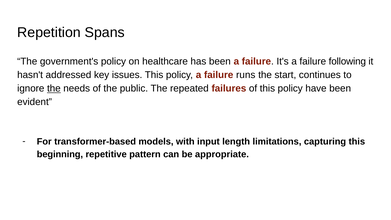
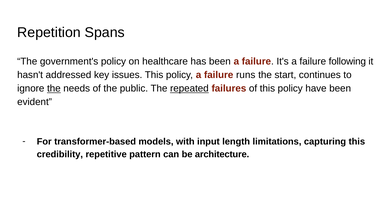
repeated underline: none -> present (189, 88)
beginning: beginning -> credibility (60, 154)
appropriate: appropriate -> architecture (222, 154)
